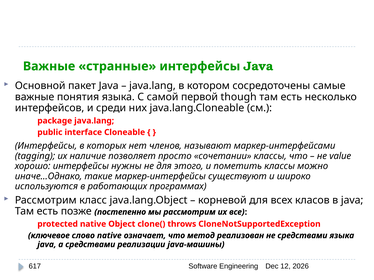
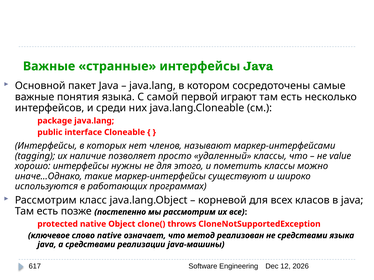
though: though -> играют (239, 97)
сочетании: сочетании -> удаленный (223, 156)
